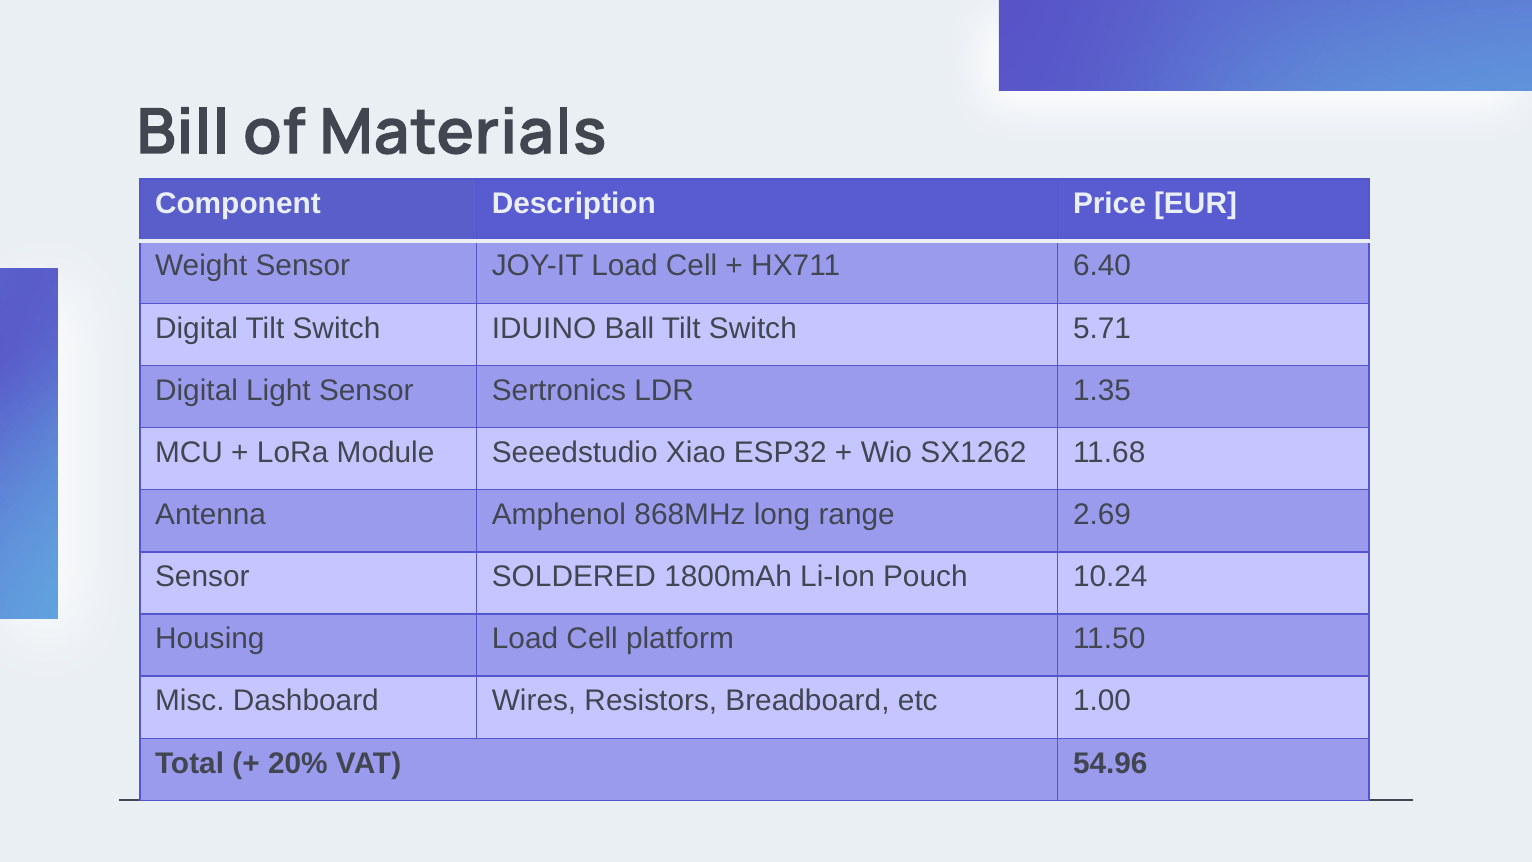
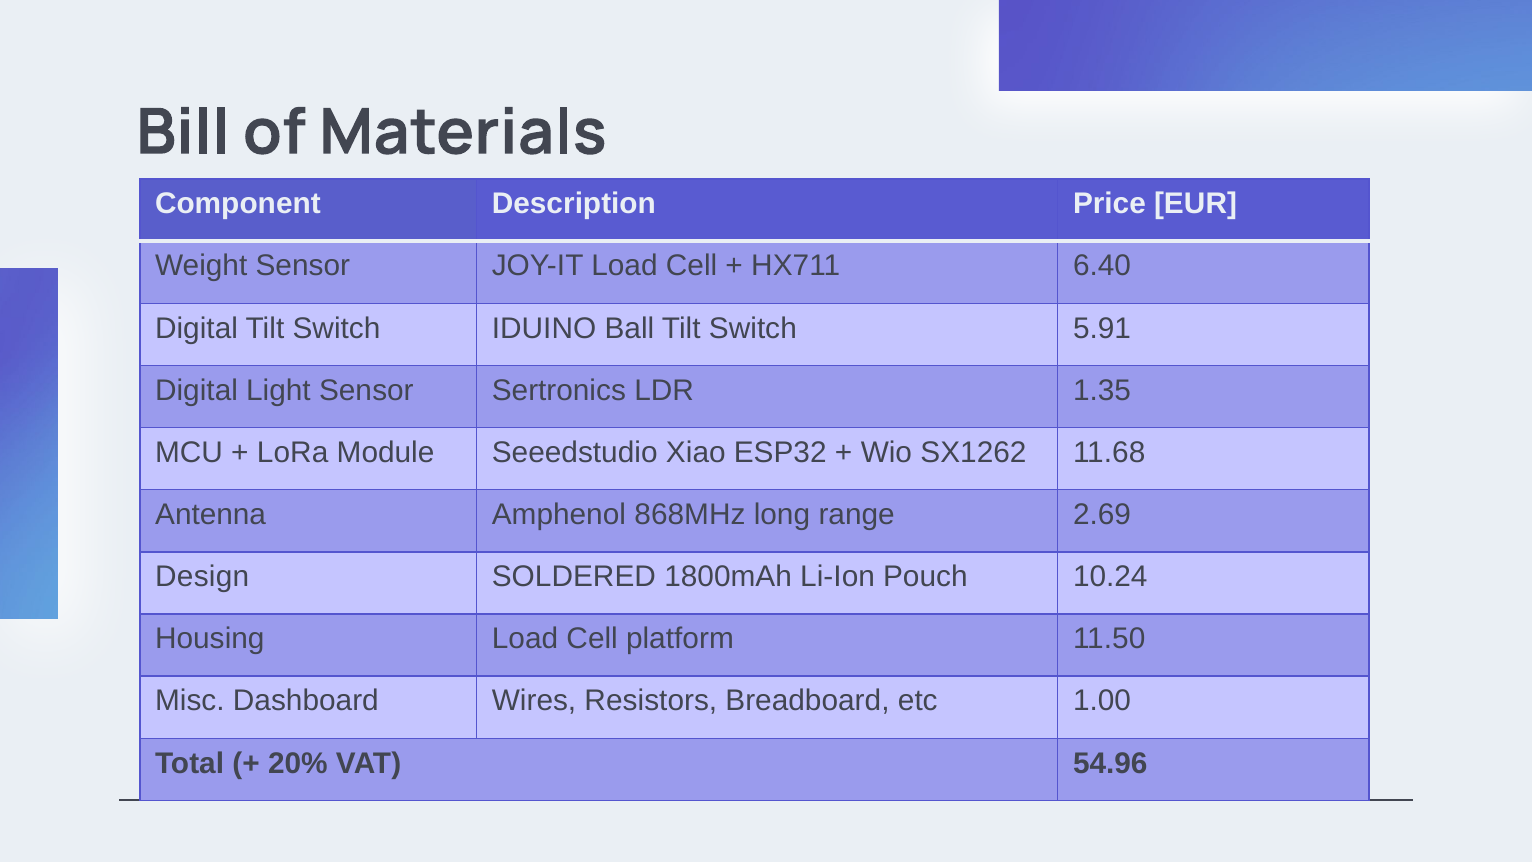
5.71: 5.71 -> 5.91 (1102, 328)
Sensor: Sensor -> Design (202, 577)
